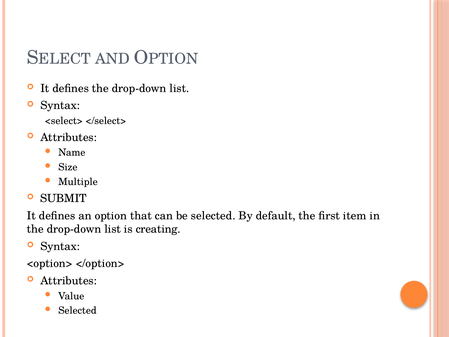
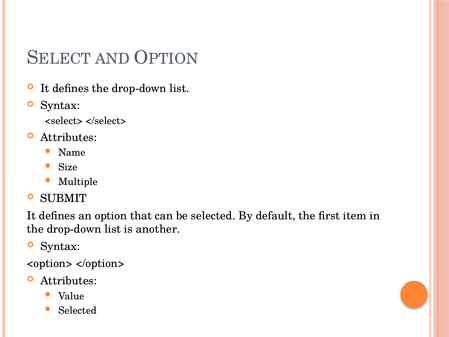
creating: creating -> another (158, 229)
